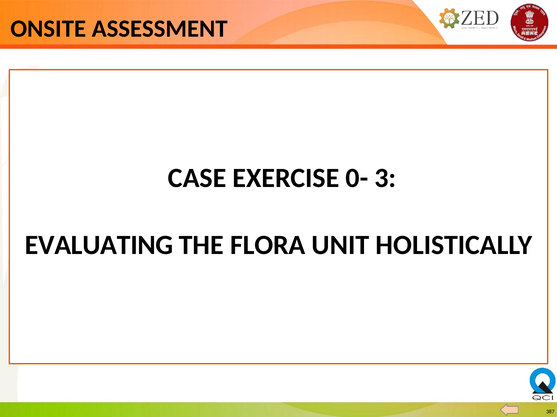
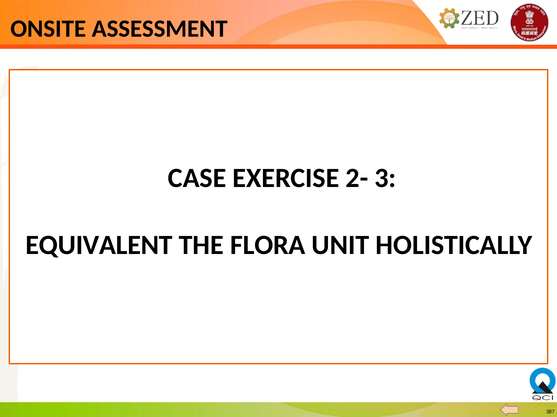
0-: 0- -> 2- (357, 178)
EVALUATING: EVALUATING -> EQUIVALENT (99, 245)
